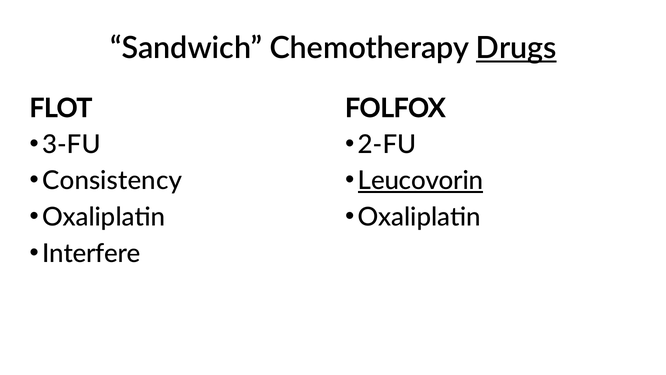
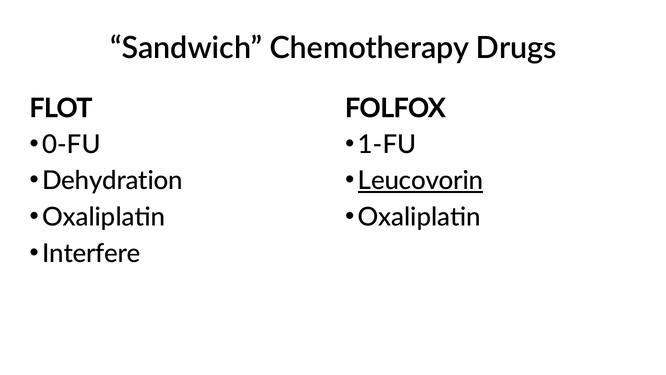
Drugs underline: present -> none (516, 48)
3-FU: 3-FU -> 0-FU (71, 144)
2-FU: 2-FU -> 1-FU (387, 144)
Consistency: Consistency -> Dehydration (112, 181)
